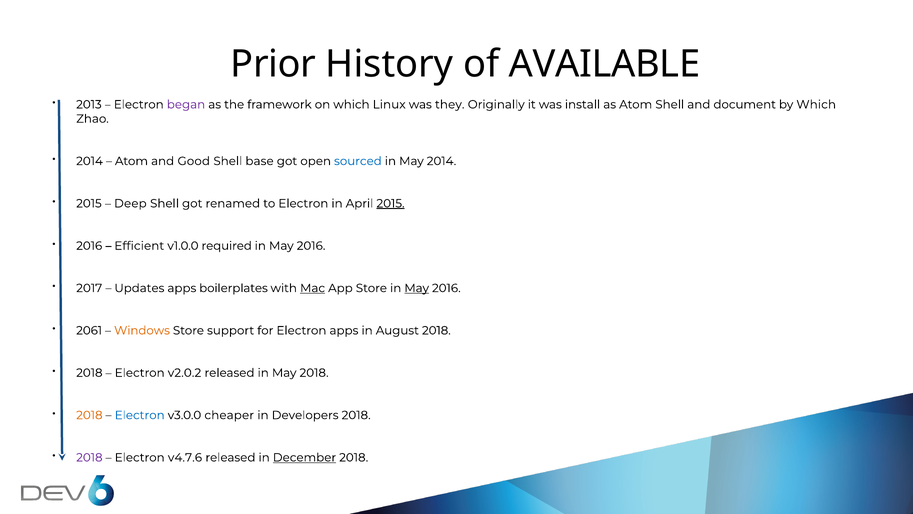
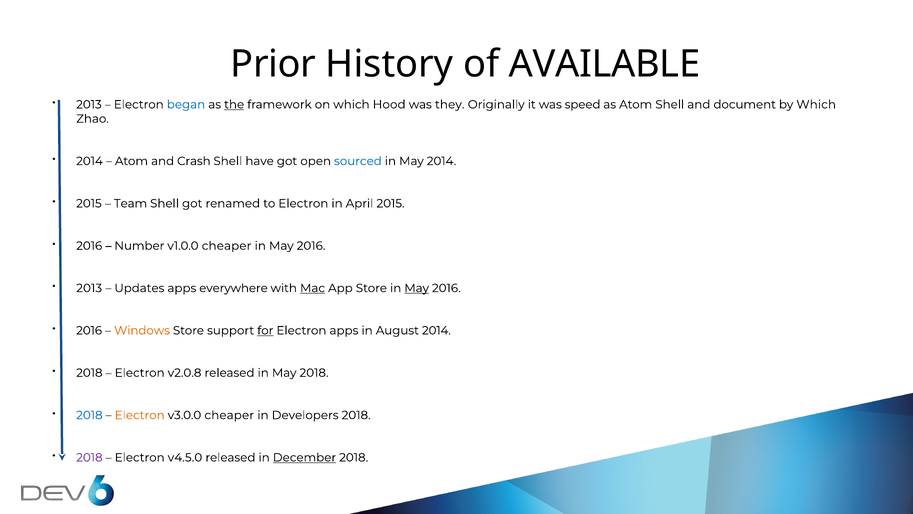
began colour: purple -> blue (186, 104)
the underline: none -> present (234, 104)
Linux: Linux -> Hood (389, 104)
install: install -> speed (583, 104)
Good: Good -> Crash (194, 161)
base: base -> have (260, 161)
Deep: Deep -> Team (130, 203)
2015 underline: present -> none (391, 203)
Efficient: Efficient -> Number (139, 246)
v1.0.0 required: required -> cheaper (227, 246)
2017: 2017 -> 2013 (89, 288)
boilerplates: boilerplates -> everywhere (233, 288)
2061: 2061 -> 2016 (89, 330)
for underline: none -> present (265, 330)
August 2018: 2018 -> 2014 (436, 330)
v2.0.2: v2.0.2 -> v2.0.8 (185, 373)
2018 colour: orange -> blue (89, 415)
Electron colour: blue -> orange (140, 415)
v4.7.6: v4.7.6 -> v4.5.0 (185, 457)
